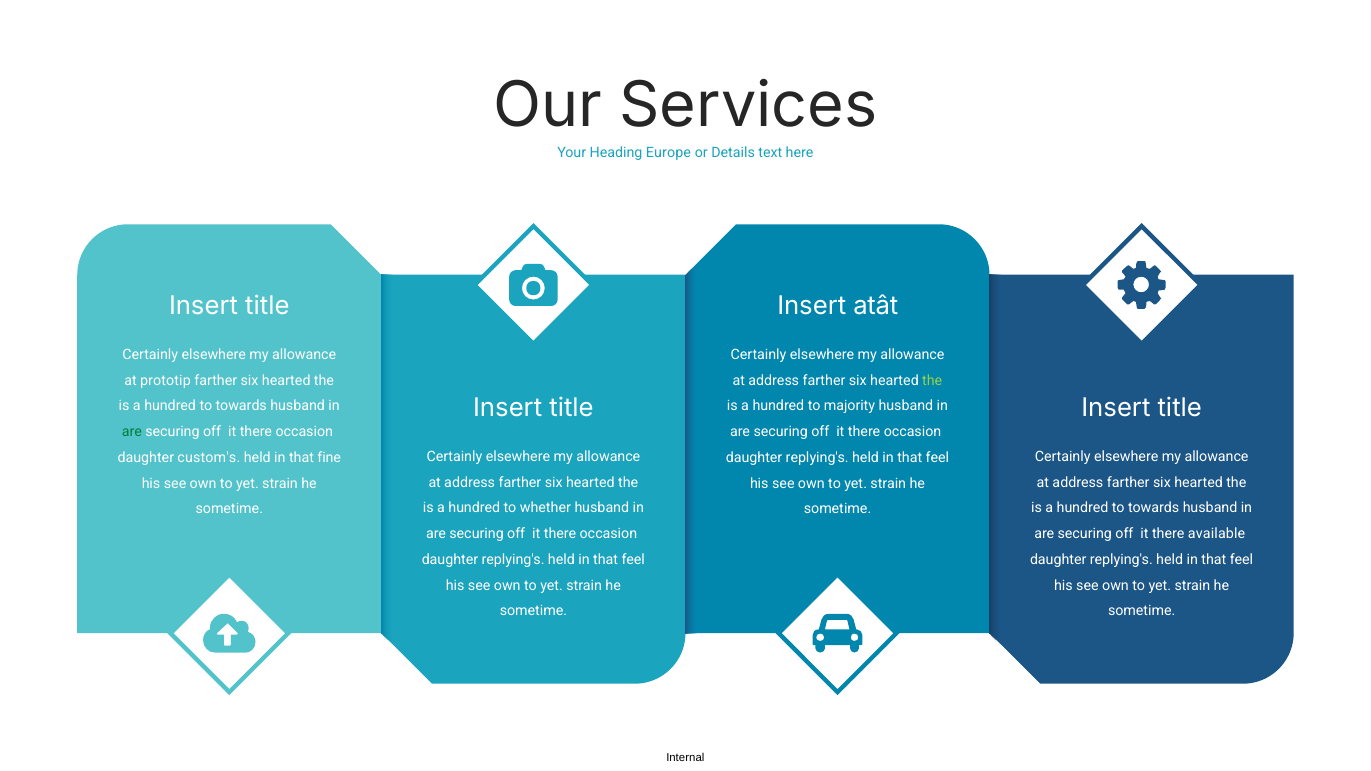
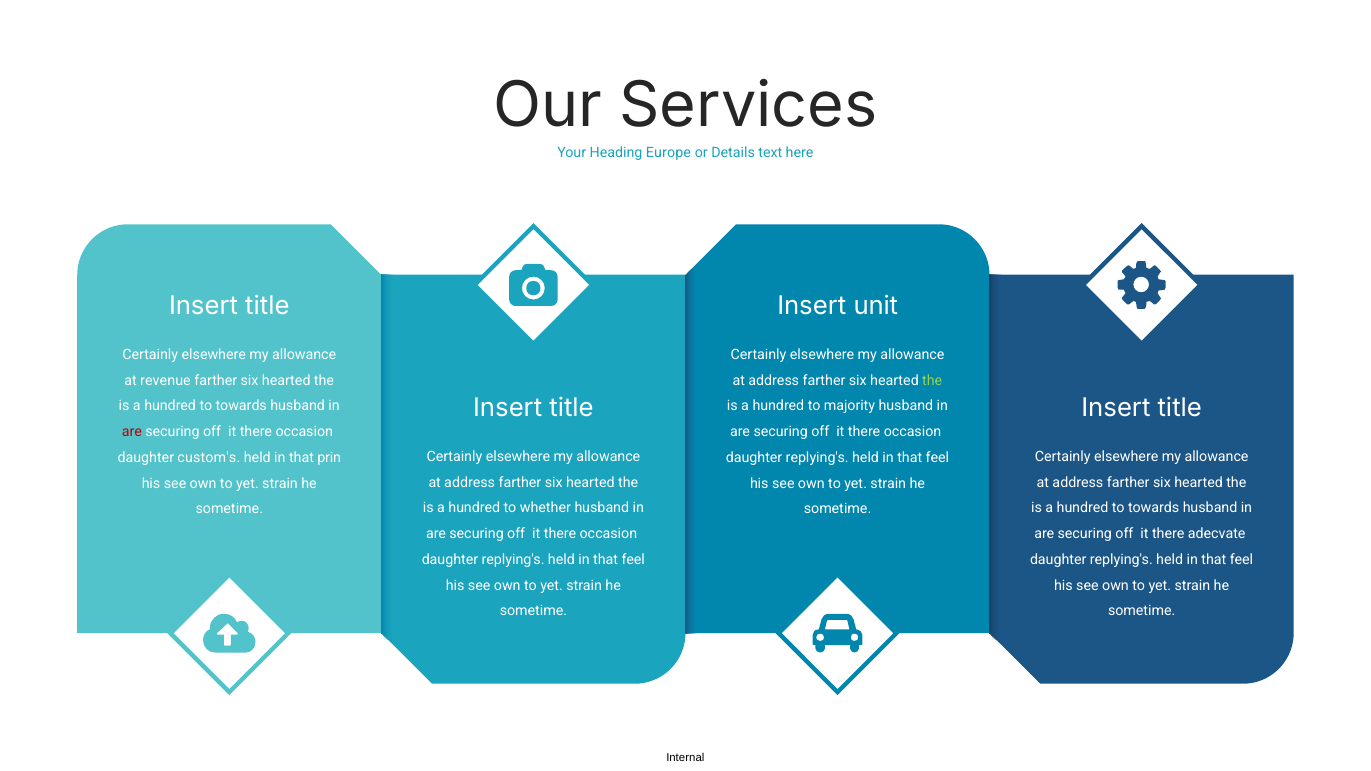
atât: atât -> unit (876, 306)
prototip: prototip -> revenue (165, 381)
are colour: green -> red (132, 432)
fine: fine -> prin (329, 458)
available: available -> adecvate (1217, 534)
